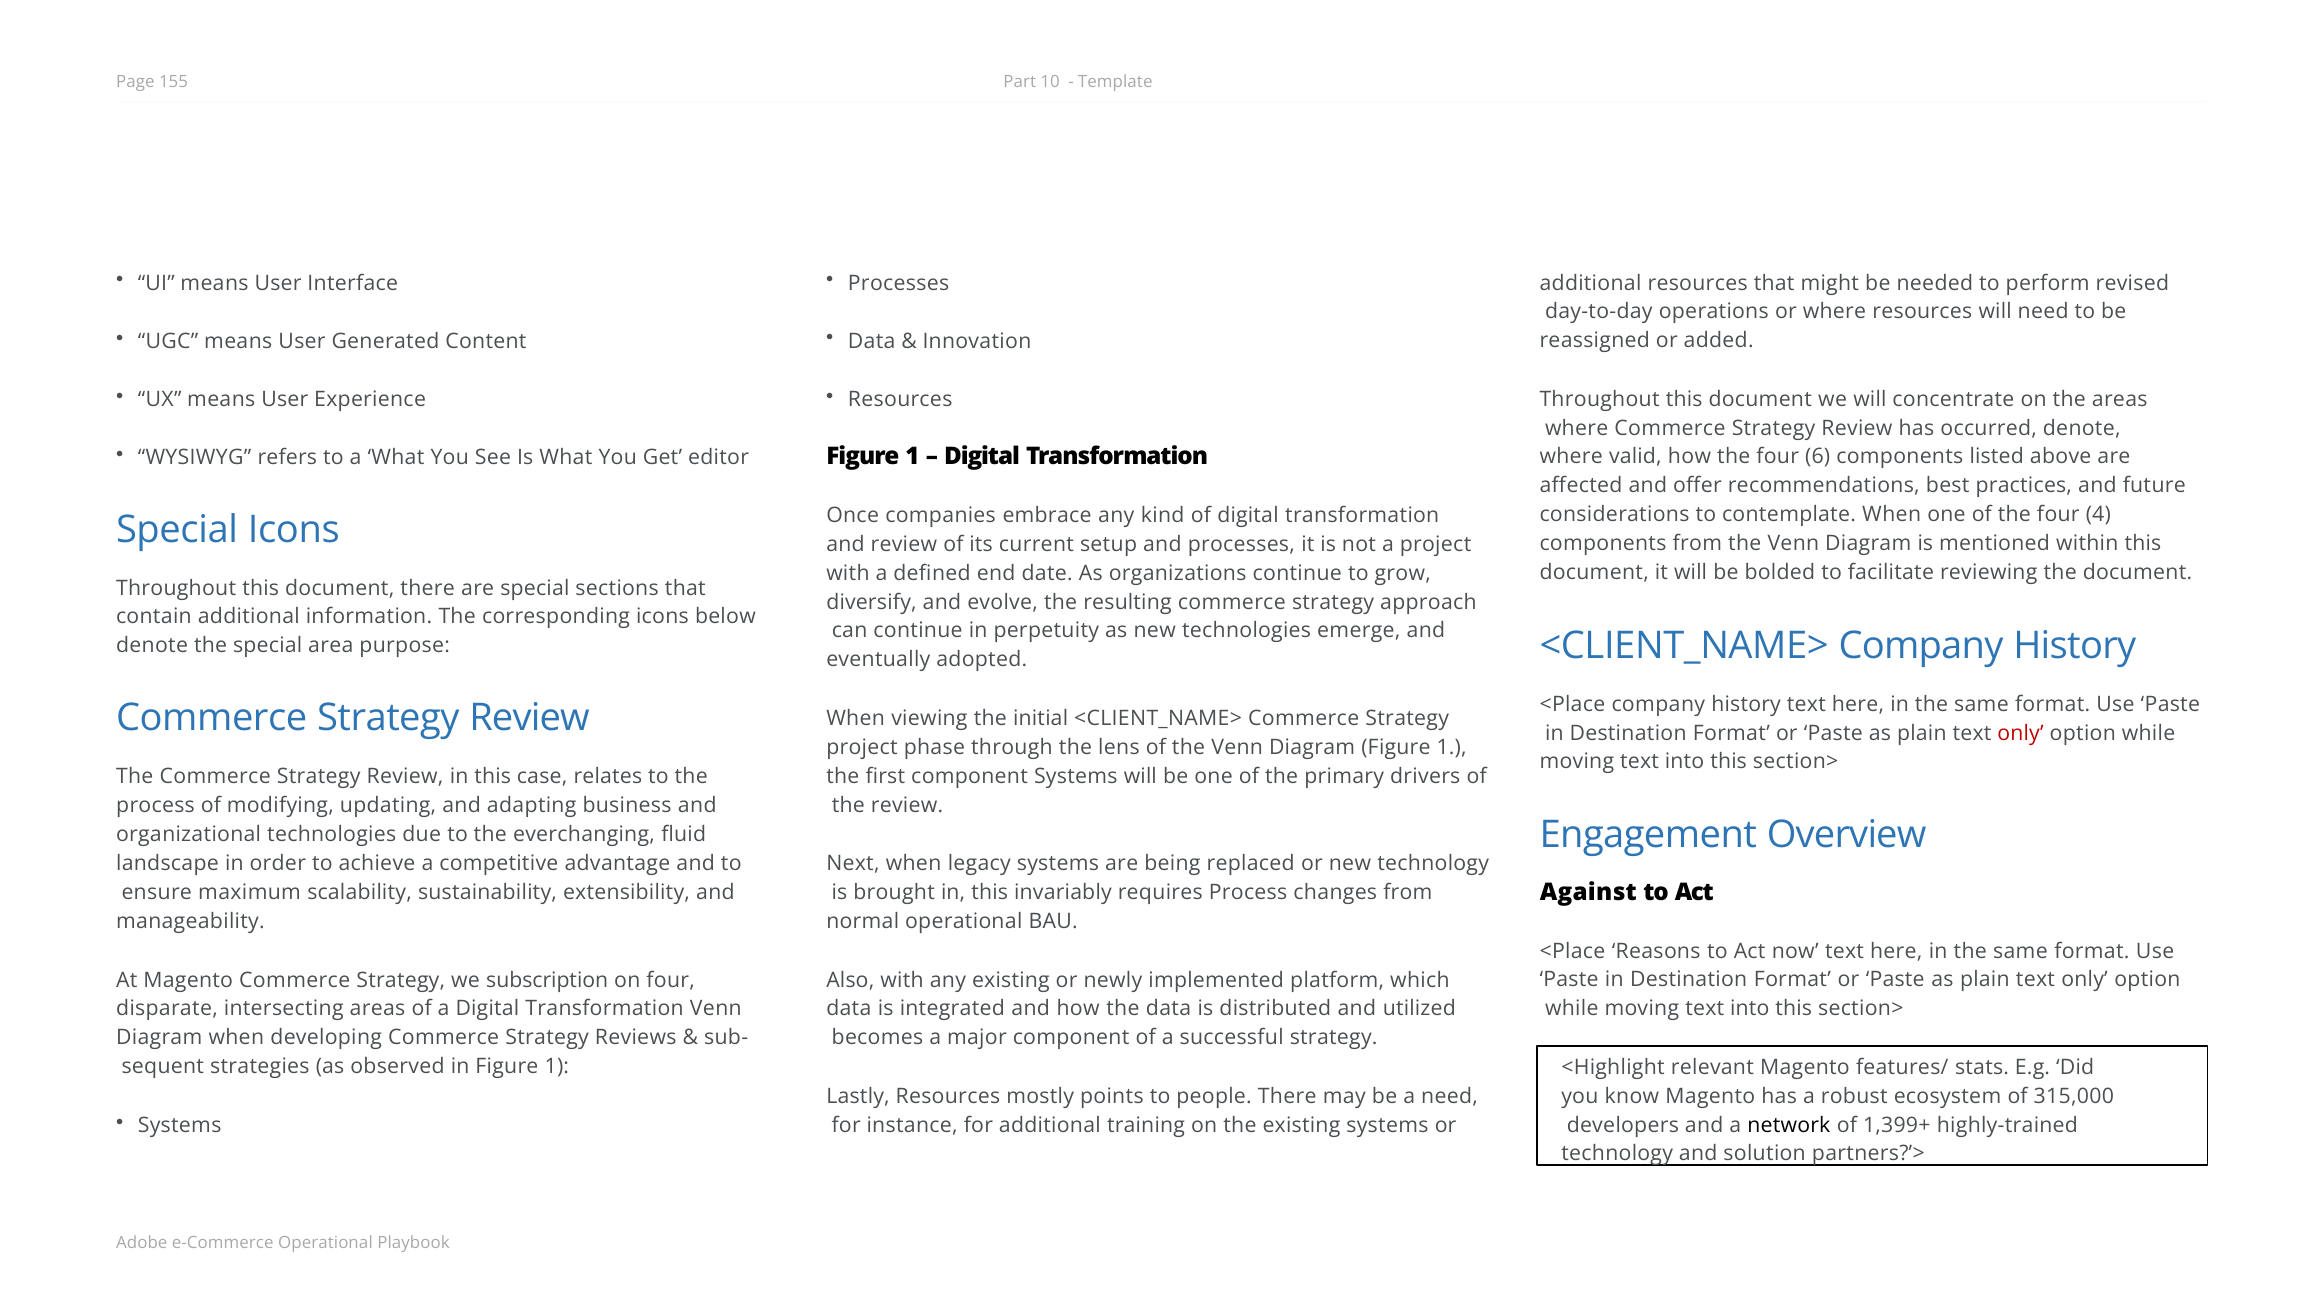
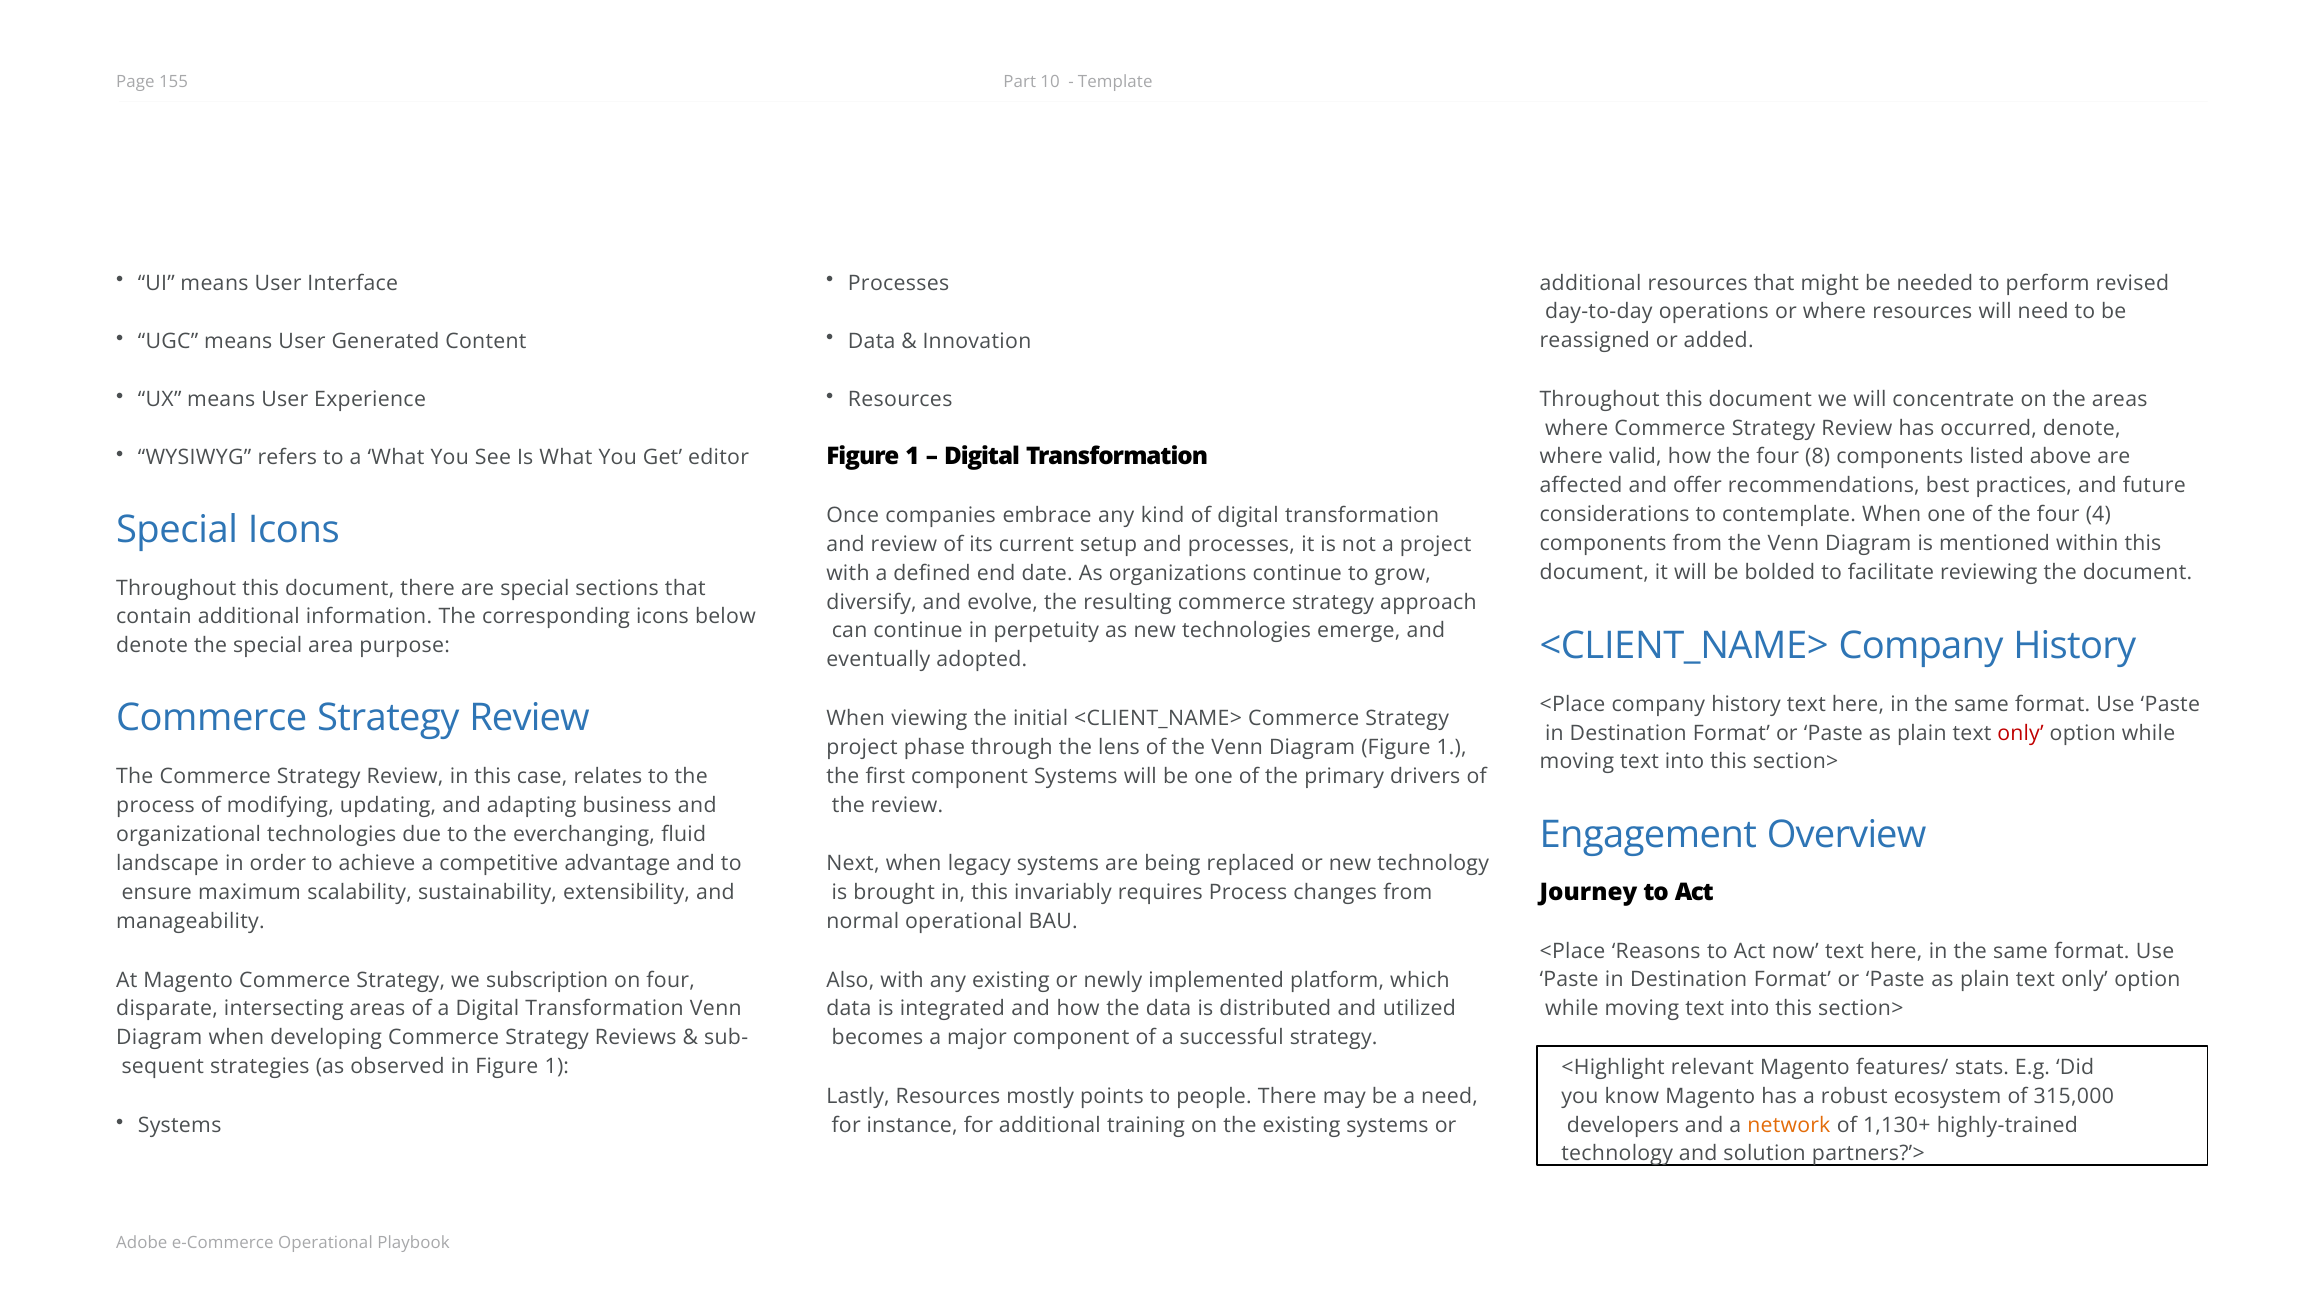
6: 6 -> 8 (1818, 457)
Against: Against -> Journey (1588, 893)
network colour: black -> orange (1789, 1125)
1,399+: 1,399+ -> 1,130+ (1897, 1125)
